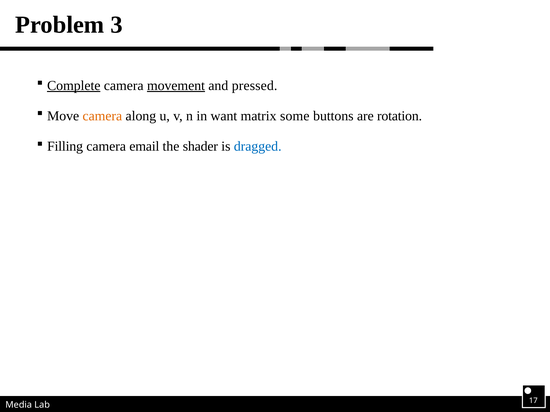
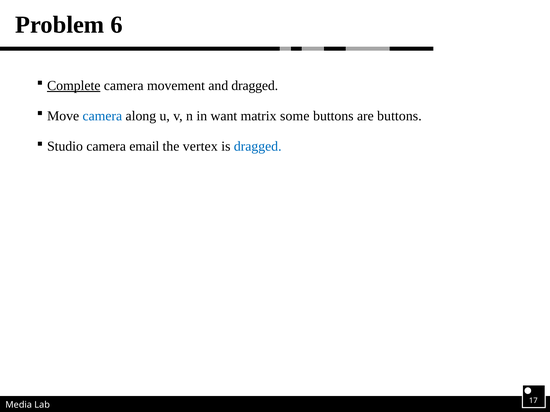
3: 3 -> 6 (117, 25)
movement underline: present -> none (176, 86)
and pressed: pressed -> dragged (255, 86)
camera colour: orange -> blue (102, 116)
are rotation: rotation -> buttons (399, 116)
Filling: Filling -> Studio (65, 147)
shader: shader -> vertex (200, 147)
